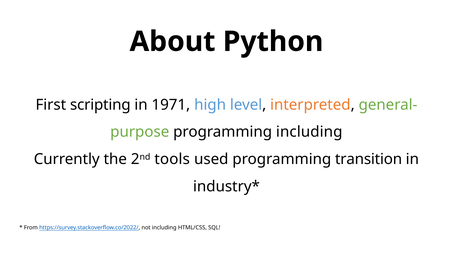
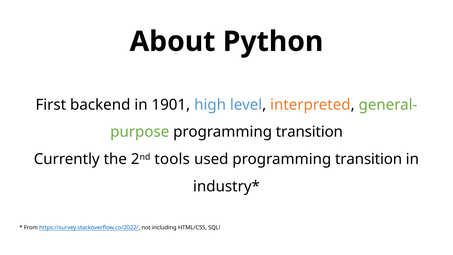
scripting: scripting -> backend (100, 105)
1971: 1971 -> 1901 (171, 105)
including: including -> transition (309, 132)
